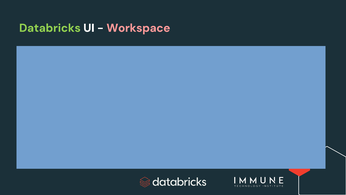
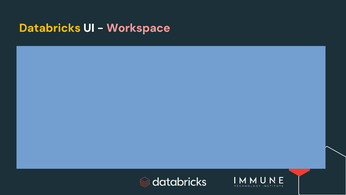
Databricks colour: light green -> yellow (50, 28)
